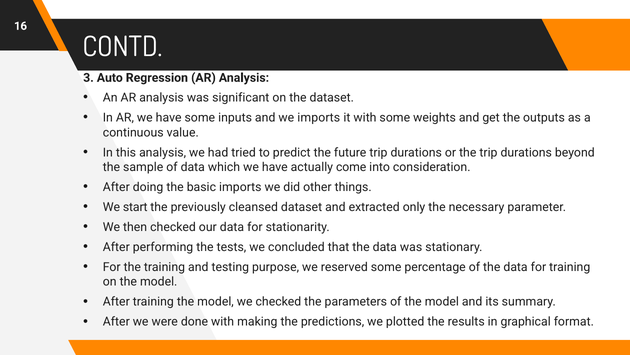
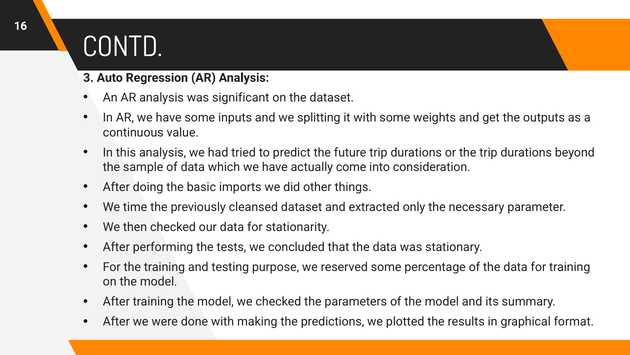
we imports: imports -> splitting (319, 118)
start: start -> time (135, 207)
